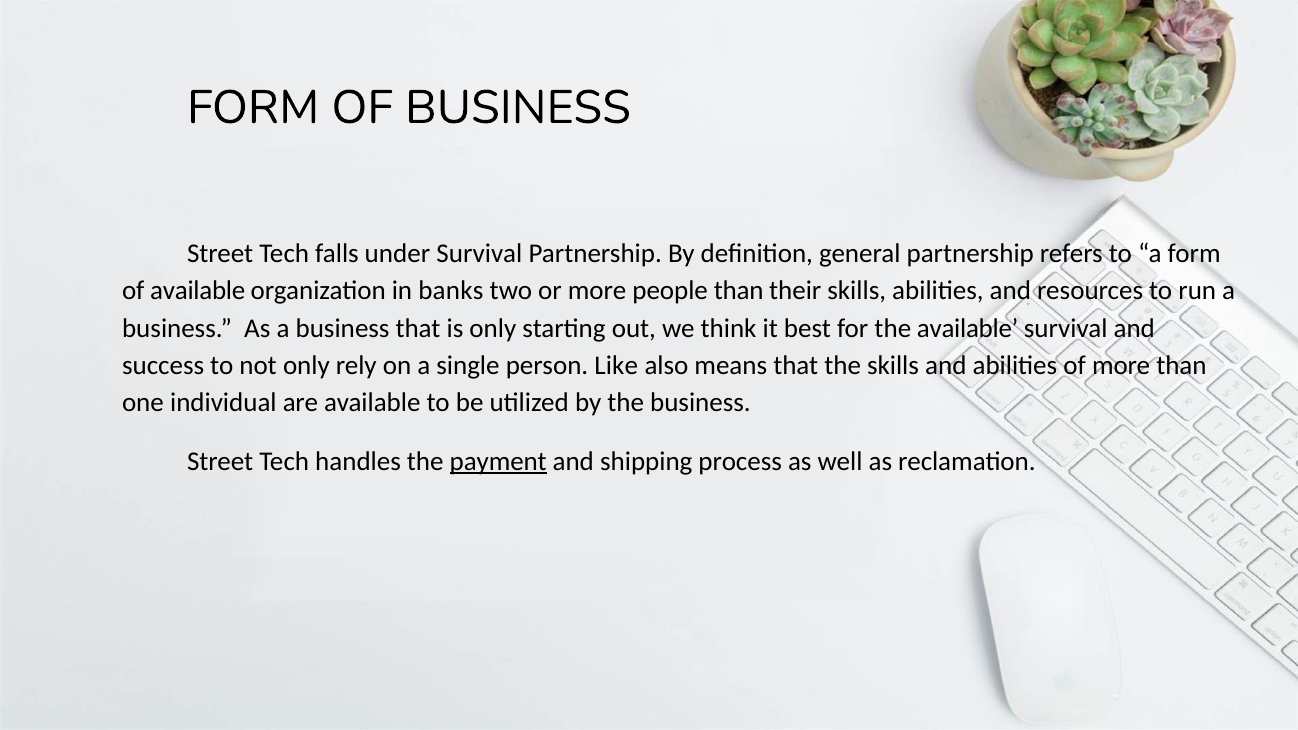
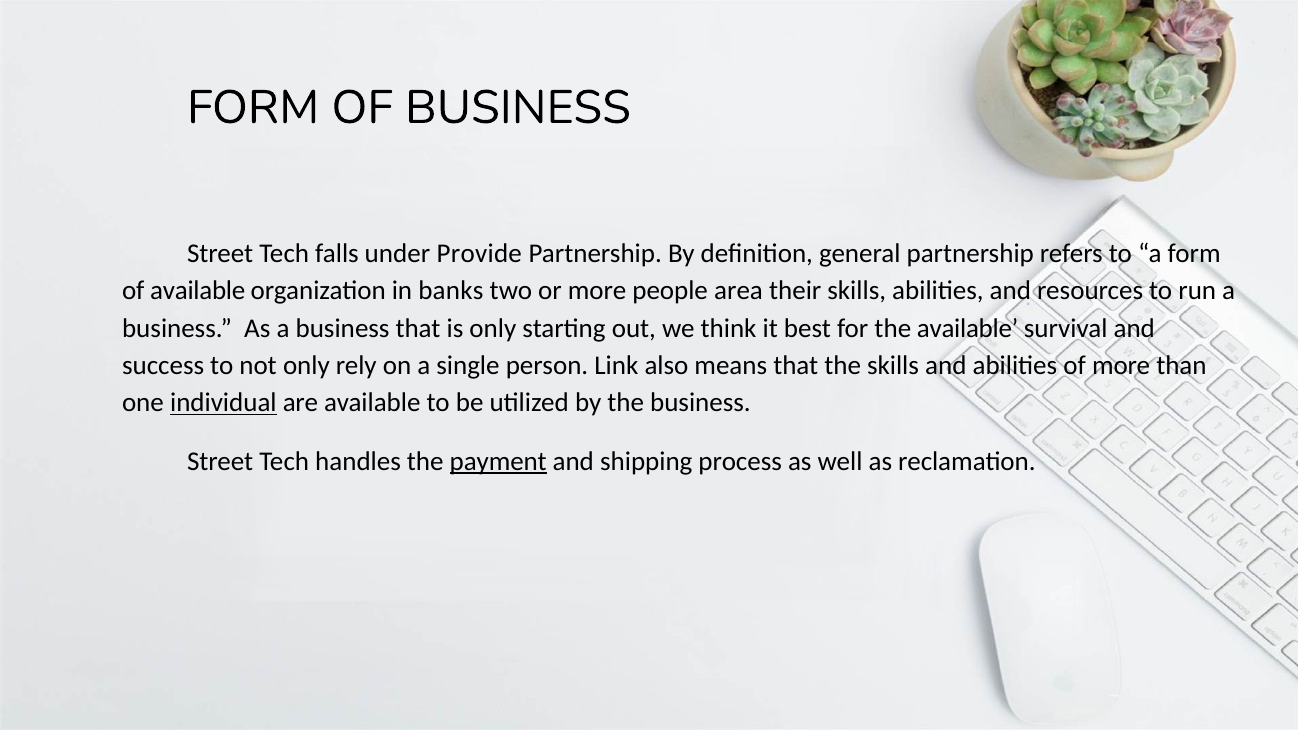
under Survival: Survival -> Provide (479, 254)
people than: than -> area (739, 291)
Like: Like -> Link (616, 366)
individual underline: none -> present (223, 403)
